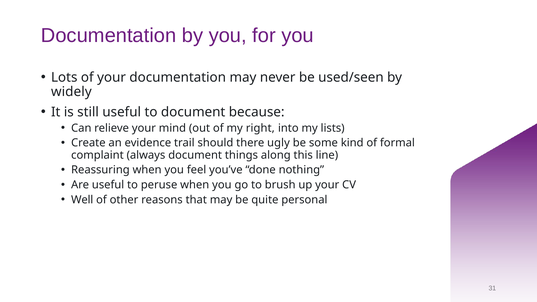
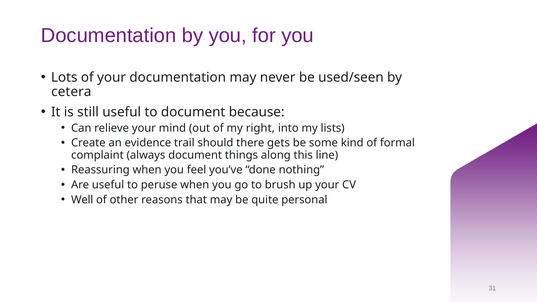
widely: widely -> cetera (71, 92)
ugly: ugly -> gets (279, 143)
